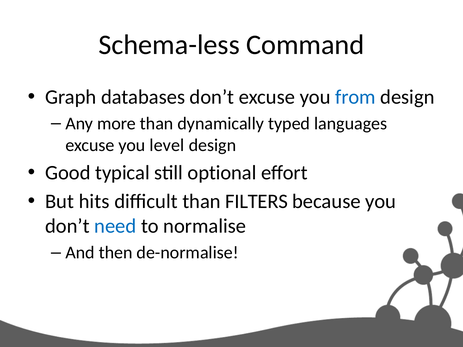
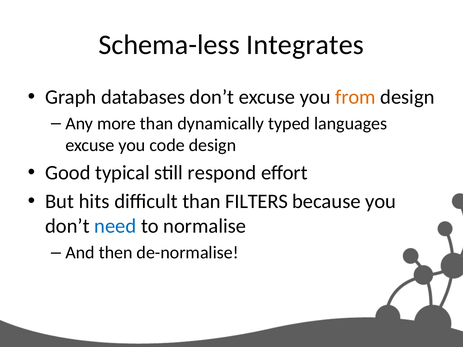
Command: Command -> Integrates (305, 45)
from colour: blue -> orange (355, 97)
level: level -> code (167, 145)
optional: optional -> respond (222, 173)
